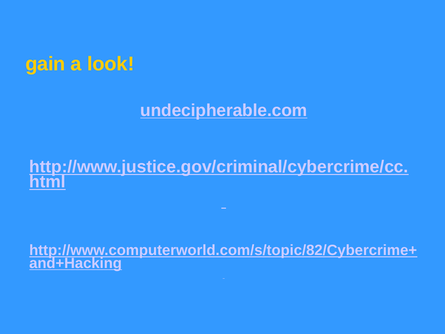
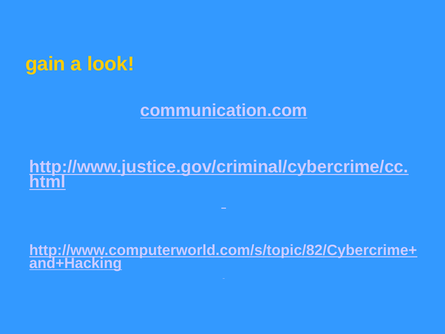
undecipherable.com: undecipherable.com -> communication.com (224, 110)
